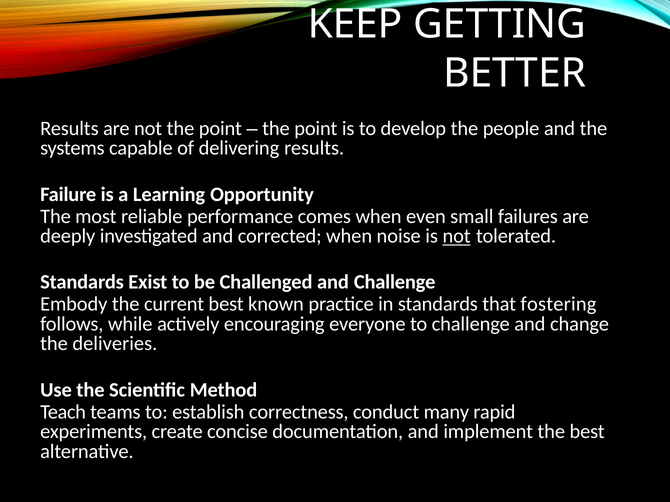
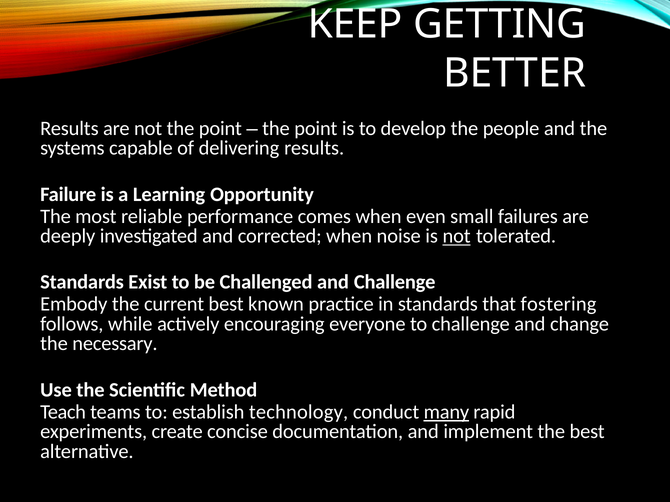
deliveries: deliveries -> necessary (115, 344)
correctness: correctness -> technology (299, 412)
many underline: none -> present (446, 412)
